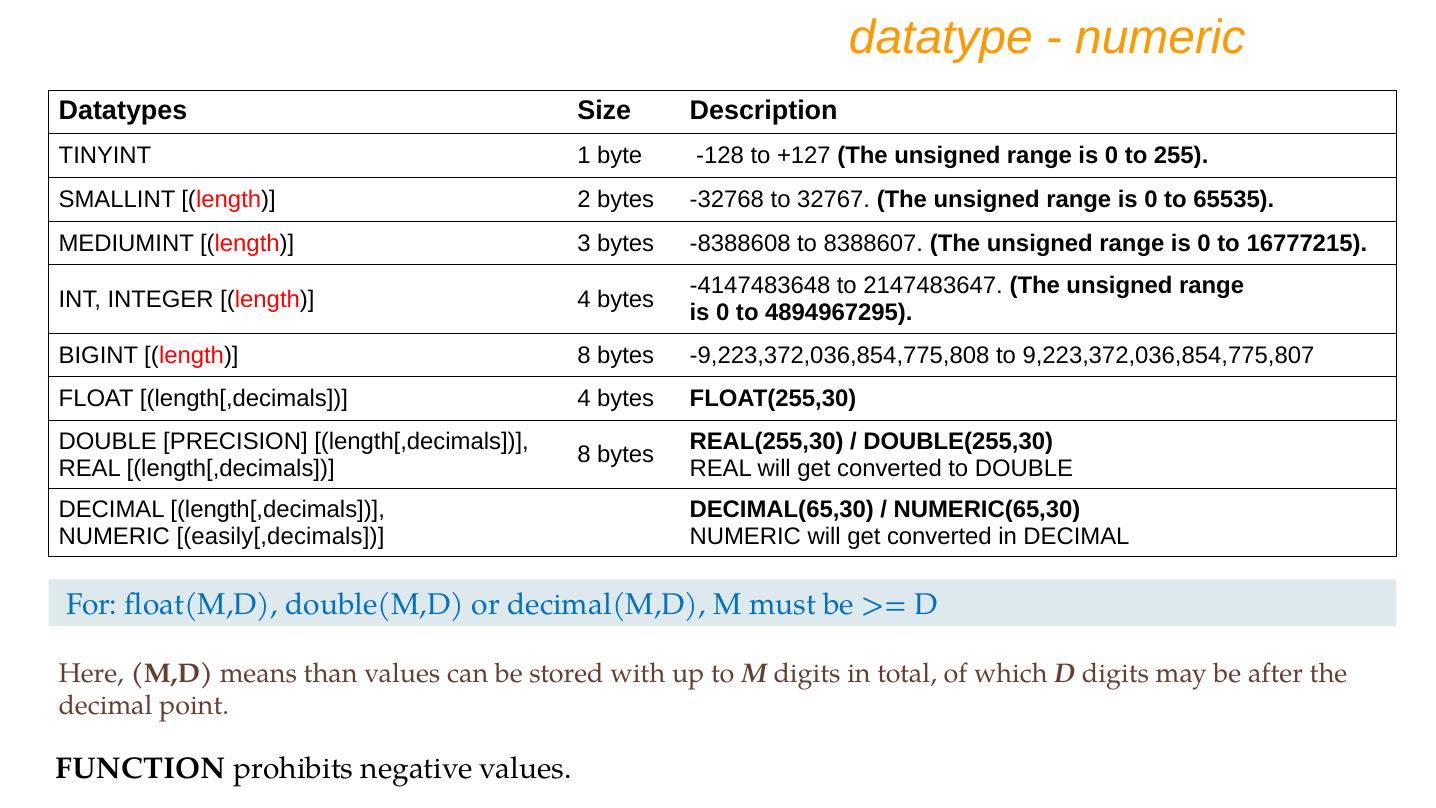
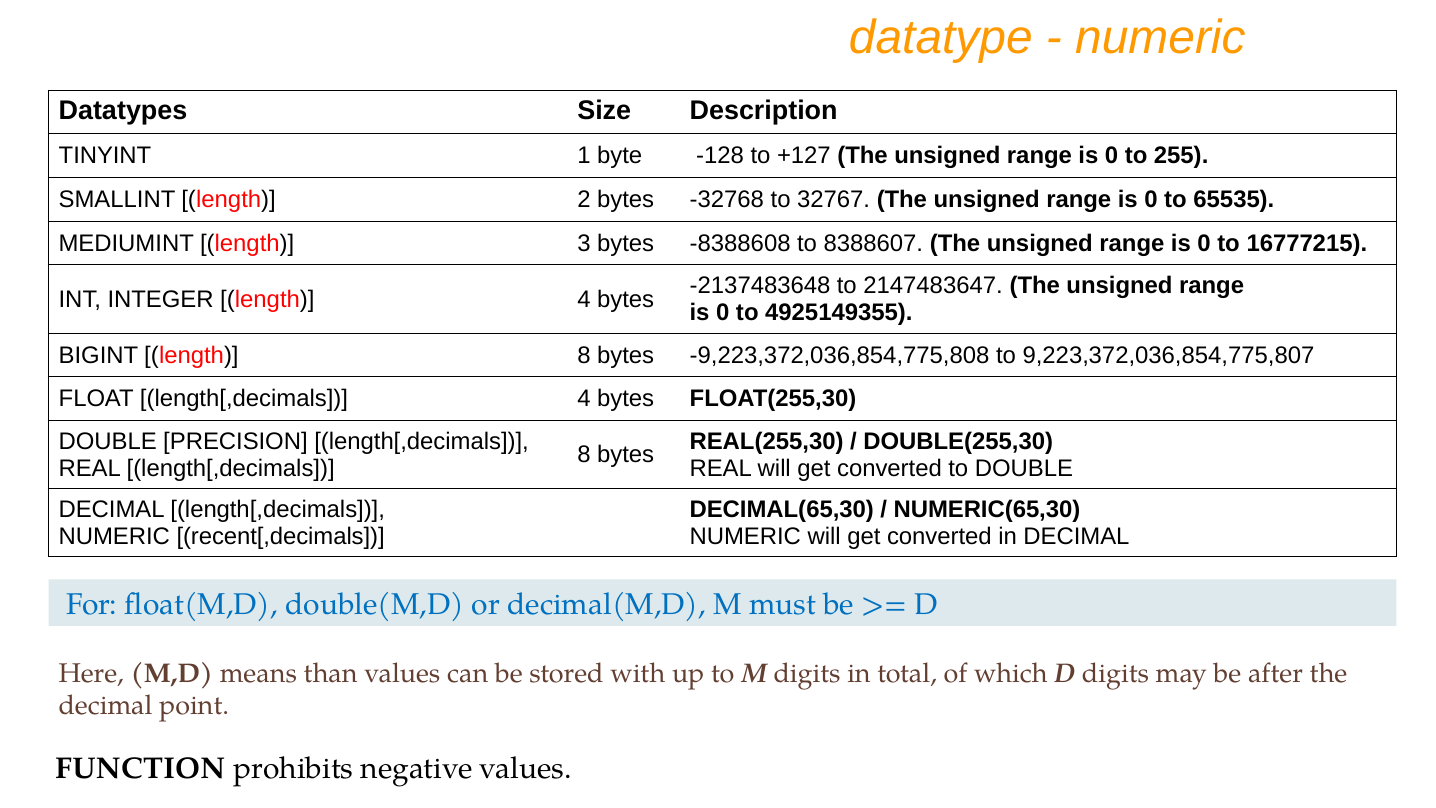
-4147483648: -4147483648 -> -2137483648 (760, 286)
4894967295: 4894967295 -> 4925149355 (839, 312)
easily[,decimals: easily[,decimals -> recent[,decimals (281, 536)
